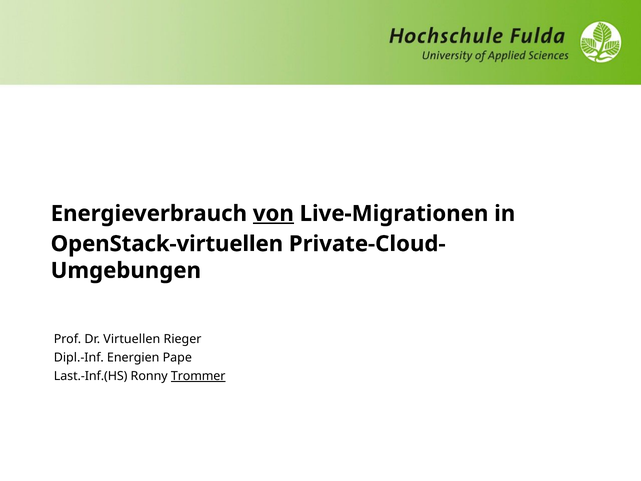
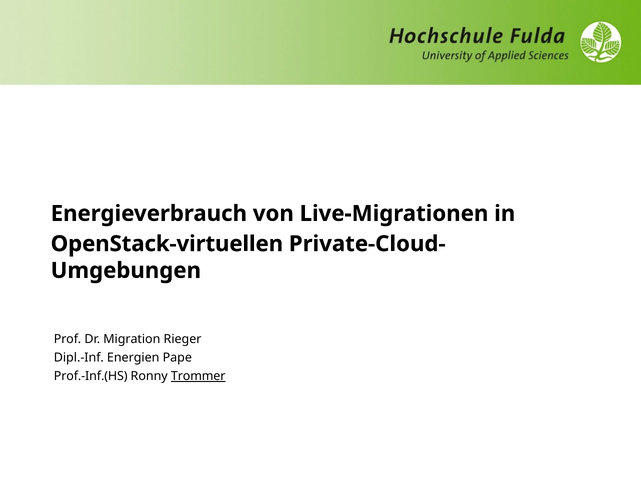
von underline: present -> none (273, 213)
Virtuellen: Virtuellen -> Migration (132, 339)
Last.-Inf.(HS: Last.-Inf.(HS -> Prof.-Inf.(HS (91, 376)
